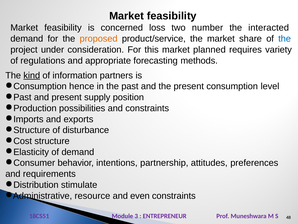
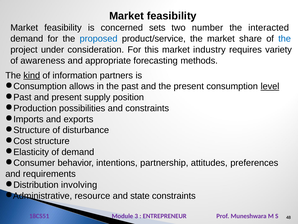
loss: loss -> sets (157, 28)
proposed colour: orange -> blue (99, 39)
planned: planned -> industry (209, 50)
regulations: regulations -> awareness (43, 60)
hence: hence -> allows (82, 86)
level underline: none -> present (270, 86)
stimulate: stimulate -> involving (79, 184)
even: even -> state (140, 195)
